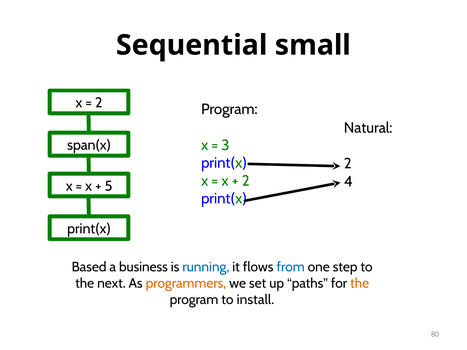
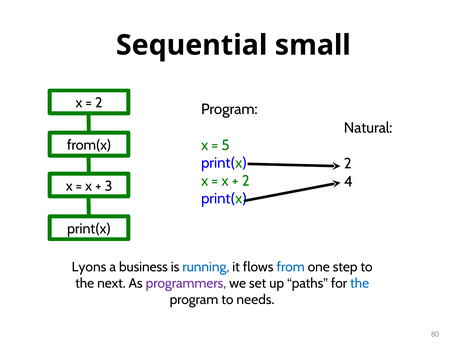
3: 3 -> 5 (225, 145)
span(x: span(x -> from(x (89, 145)
5: 5 -> 3 (108, 186)
Based: Based -> Lyons (89, 267)
programmers colour: orange -> purple (186, 284)
the colour: orange -> blue (360, 284)
install: install -> needs (255, 300)
